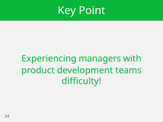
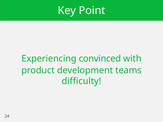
managers: managers -> convinced (100, 59)
